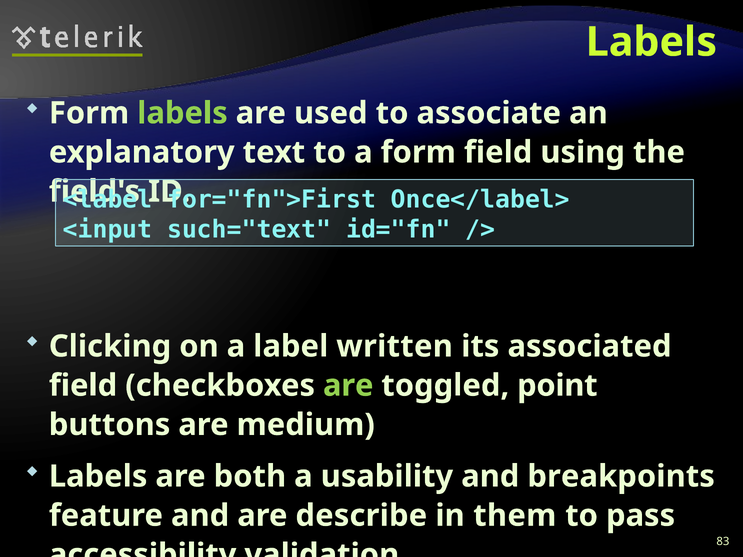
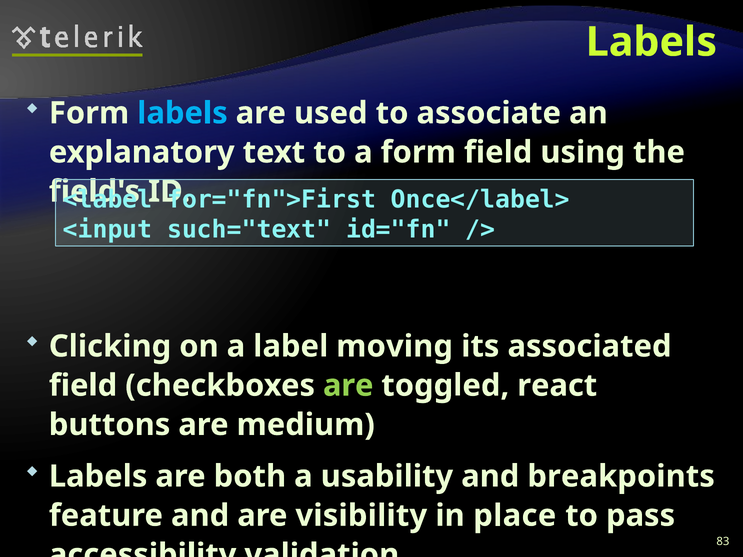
labels colour: light green -> light blue (182, 113)
written: written -> moving (395, 346)
point: point -> react (557, 386)
describe: describe -> visibility (361, 516)
them: them -> place (515, 516)
